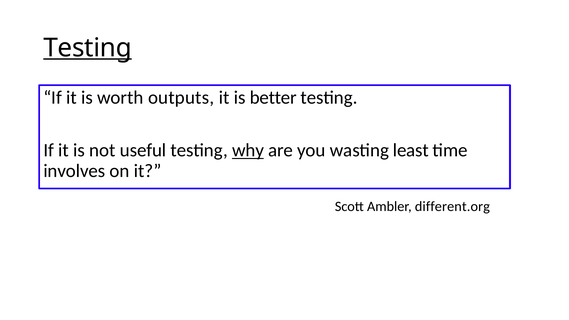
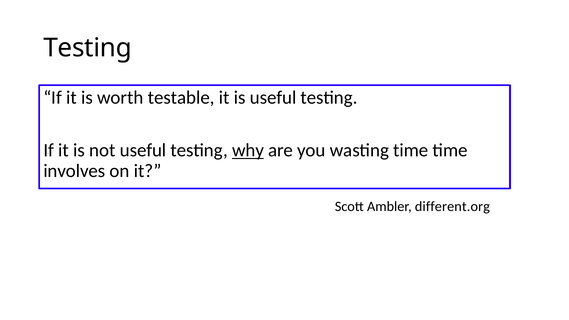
Testing underline: present -> none (88, 48)
outputs: outputs -> testable (181, 97)
is better: better -> useful (273, 97)
wasting least: least -> time (411, 150)
